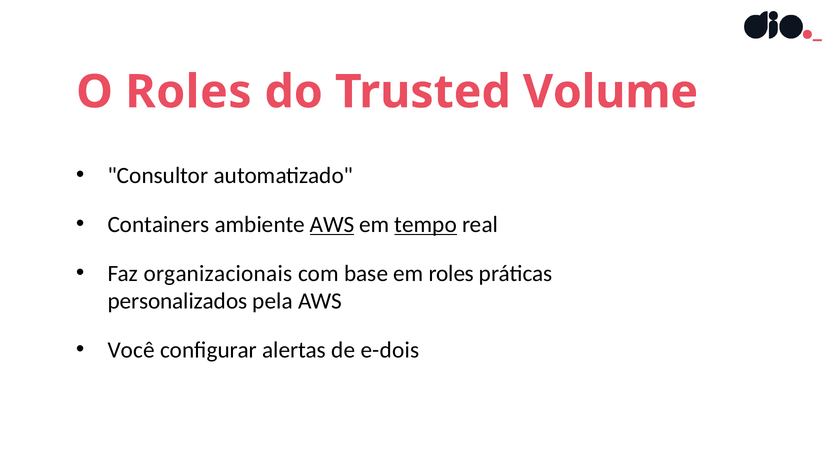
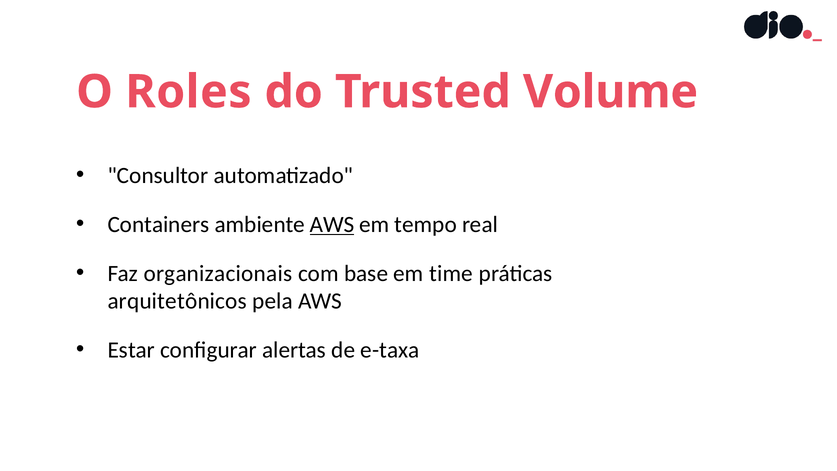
tempo underline: present -> none (426, 224)
em roles: roles -> time (451, 273)
personalizados: personalizados -> arquitetônicos (177, 301)
Você: Você -> Estar (131, 350)
e-dois: e-dois -> e-taxa (390, 350)
